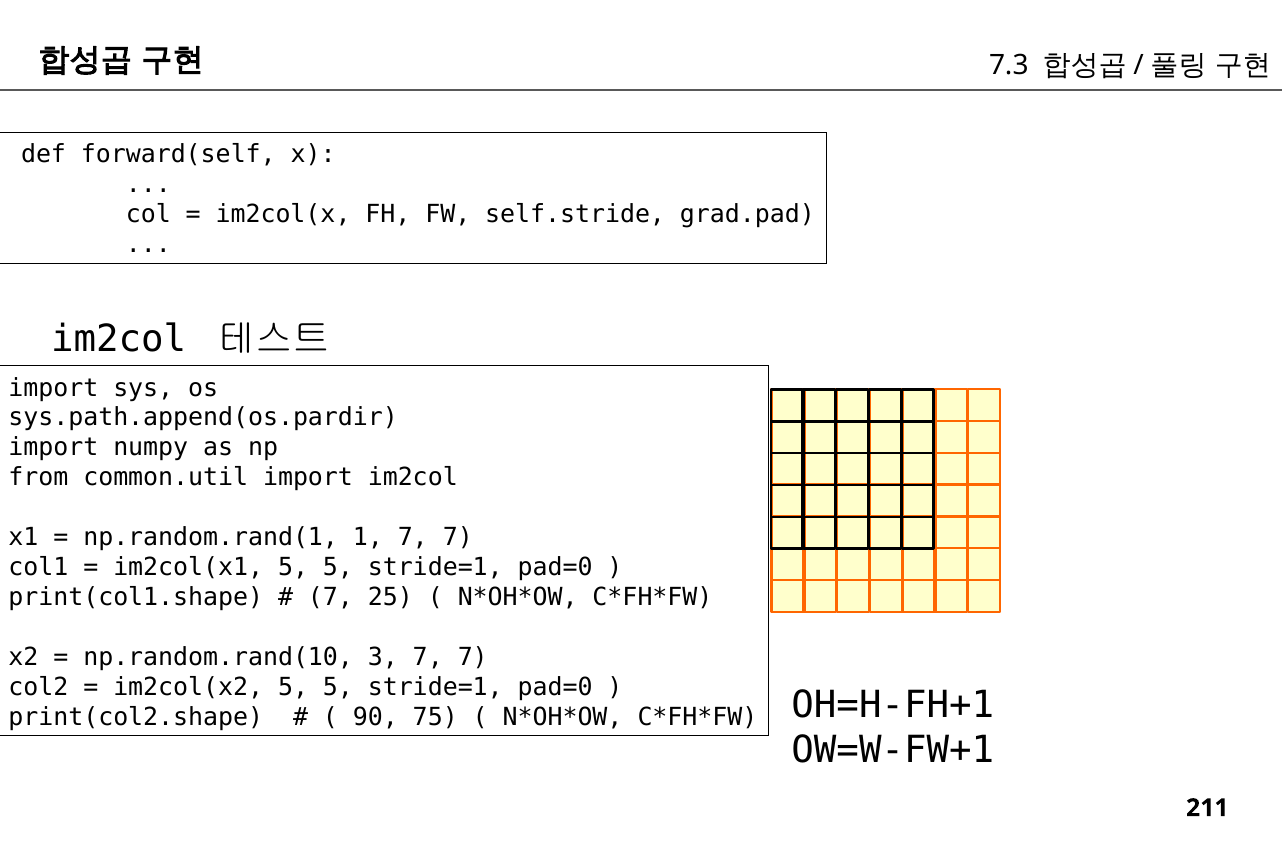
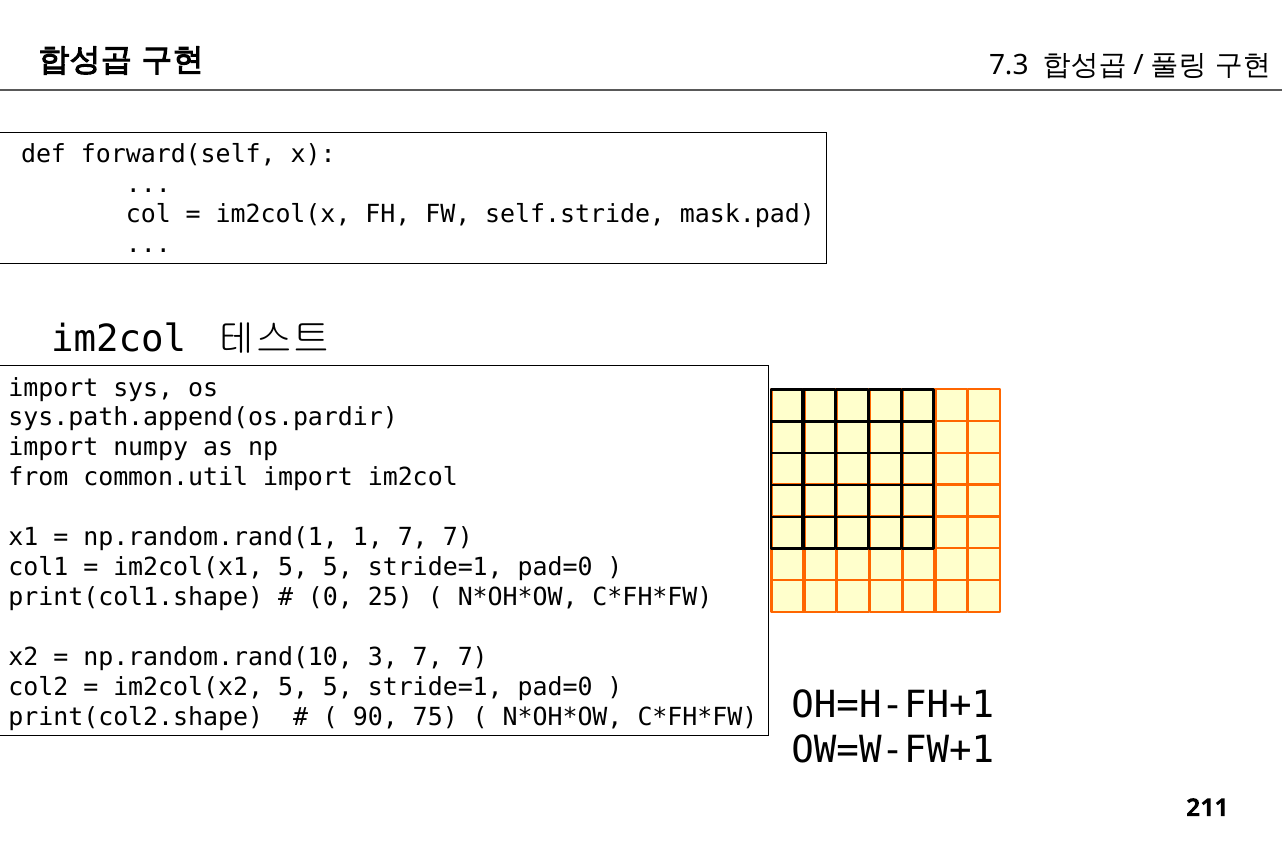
grad.pad: grad.pad -> mask.pad (747, 215)
7: 7 -> 0 (330, 597)
